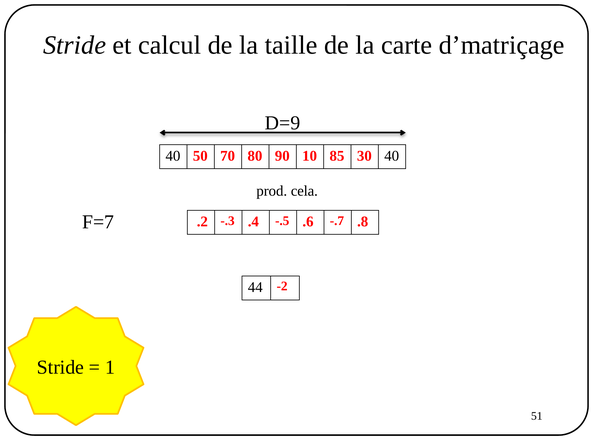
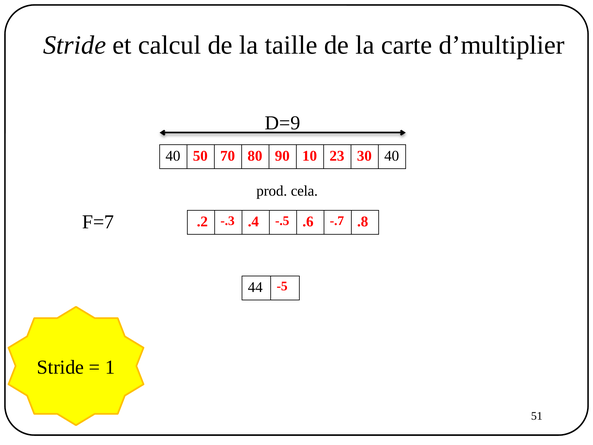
d’matriçage: d’matriçage -> d’multiplier (502, 45)
85: 85 -> 23 (337, 156)
-2: -2 -> -5 (282, 286)
